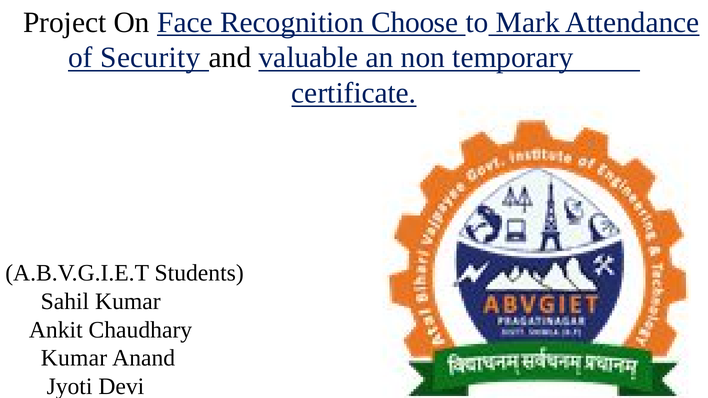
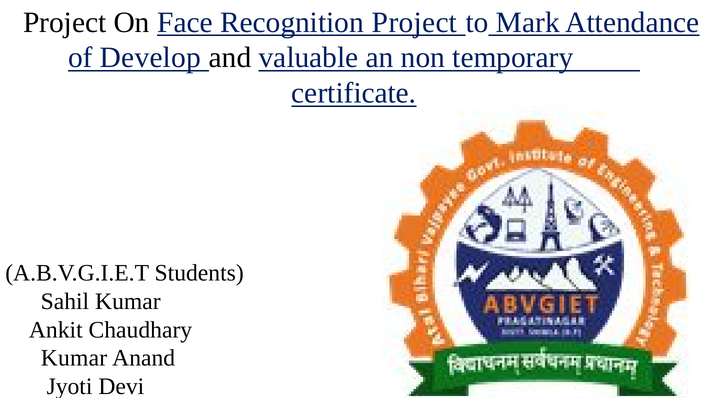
Recognition Choose: Choose -> Project (414, 22)
Security: Security -> Develop (150, 58)
